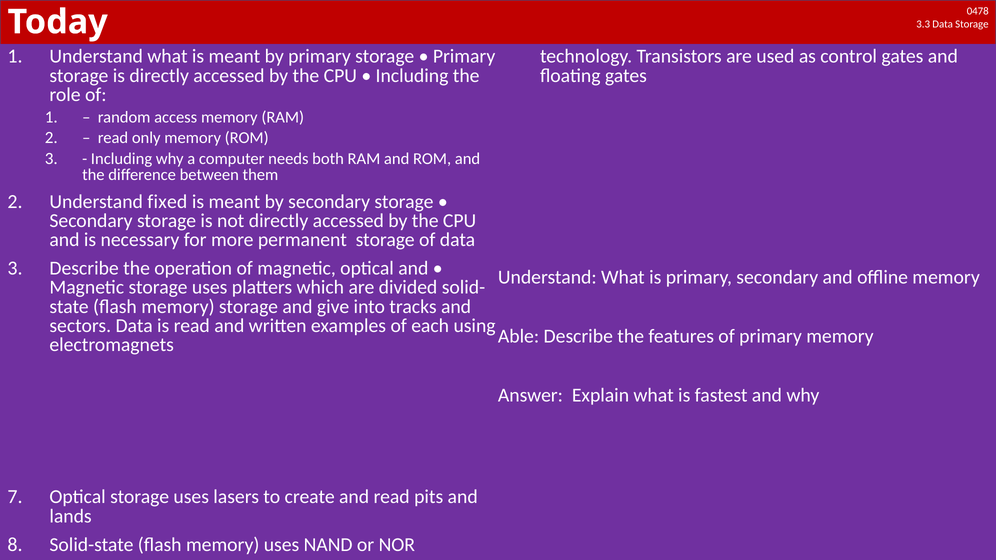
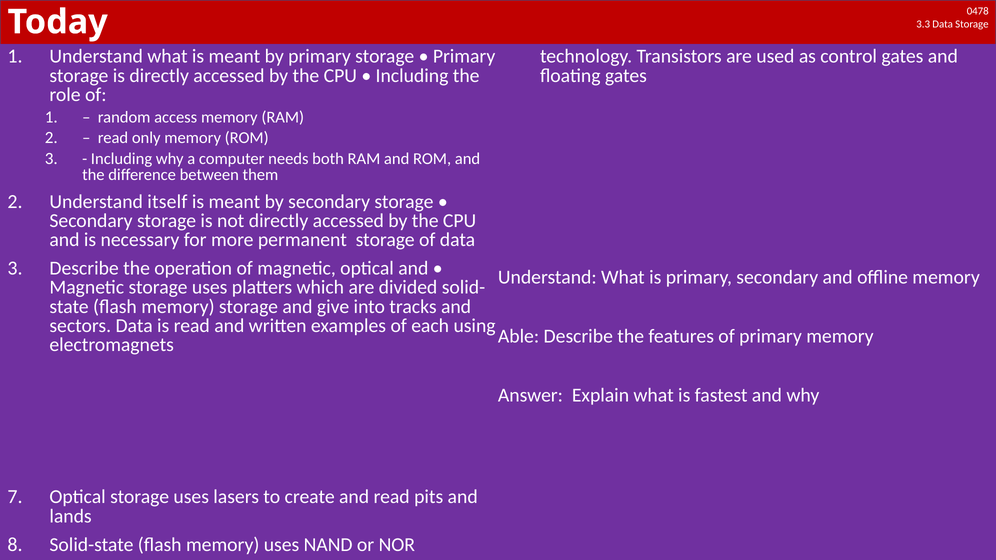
fixed: fixed -> itself (167, 202)
